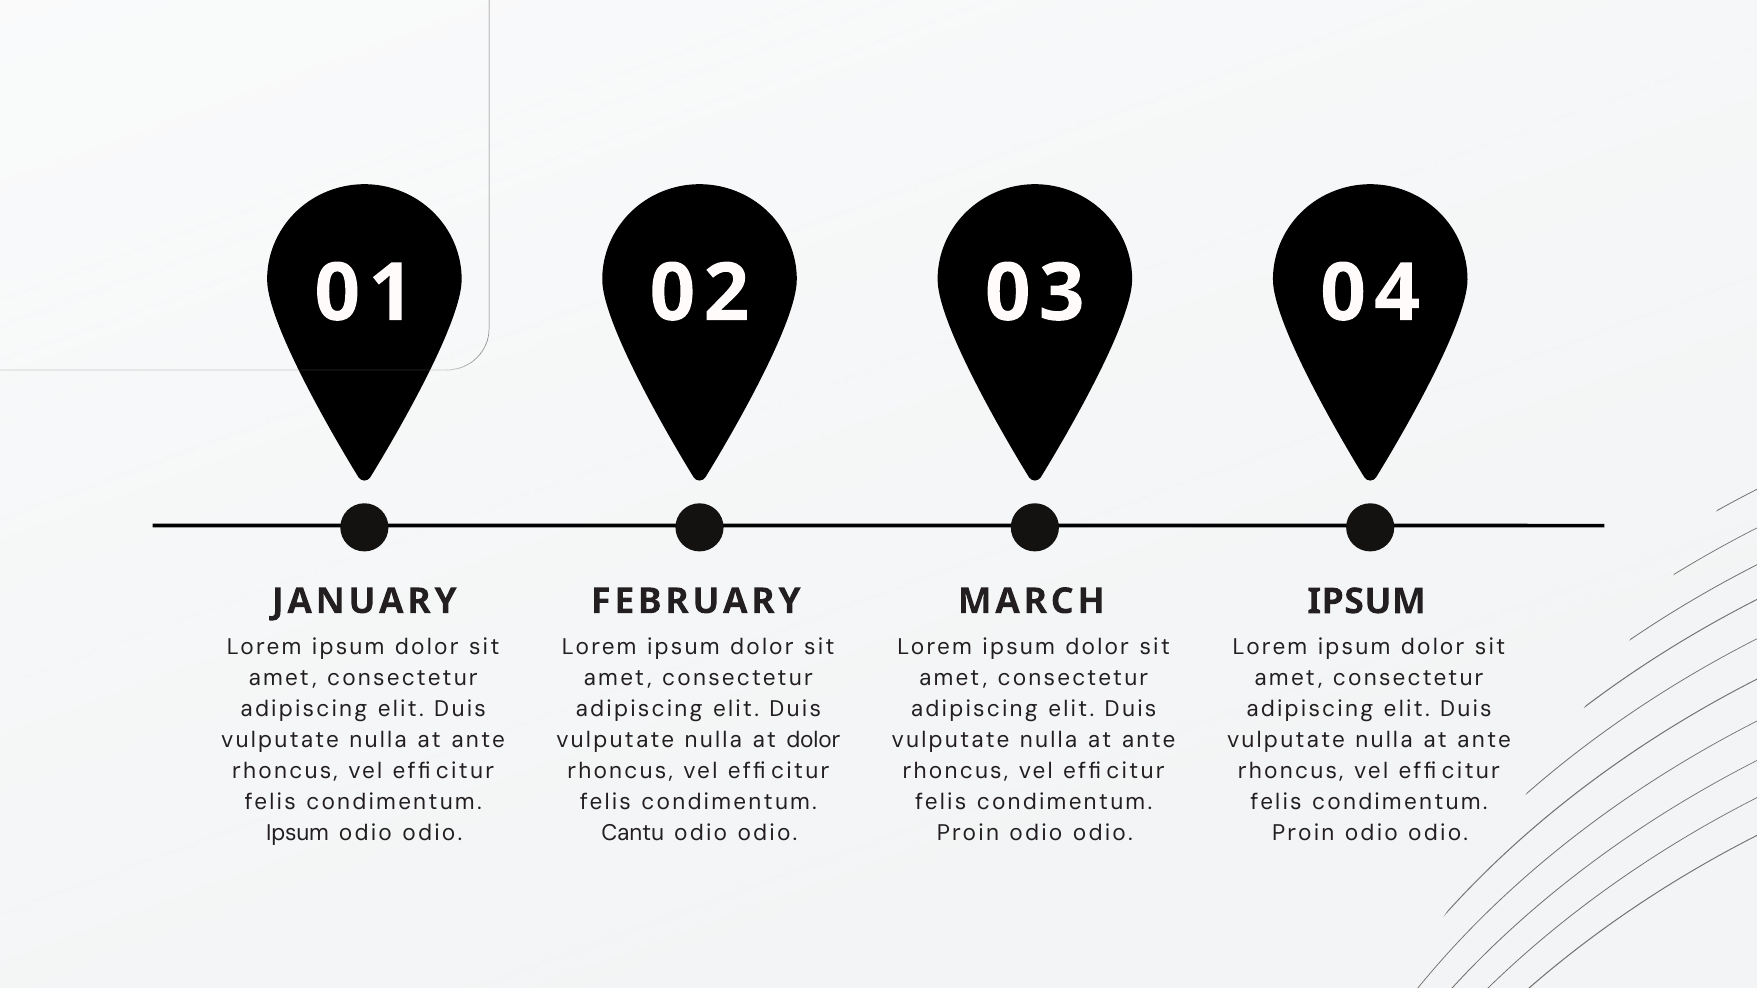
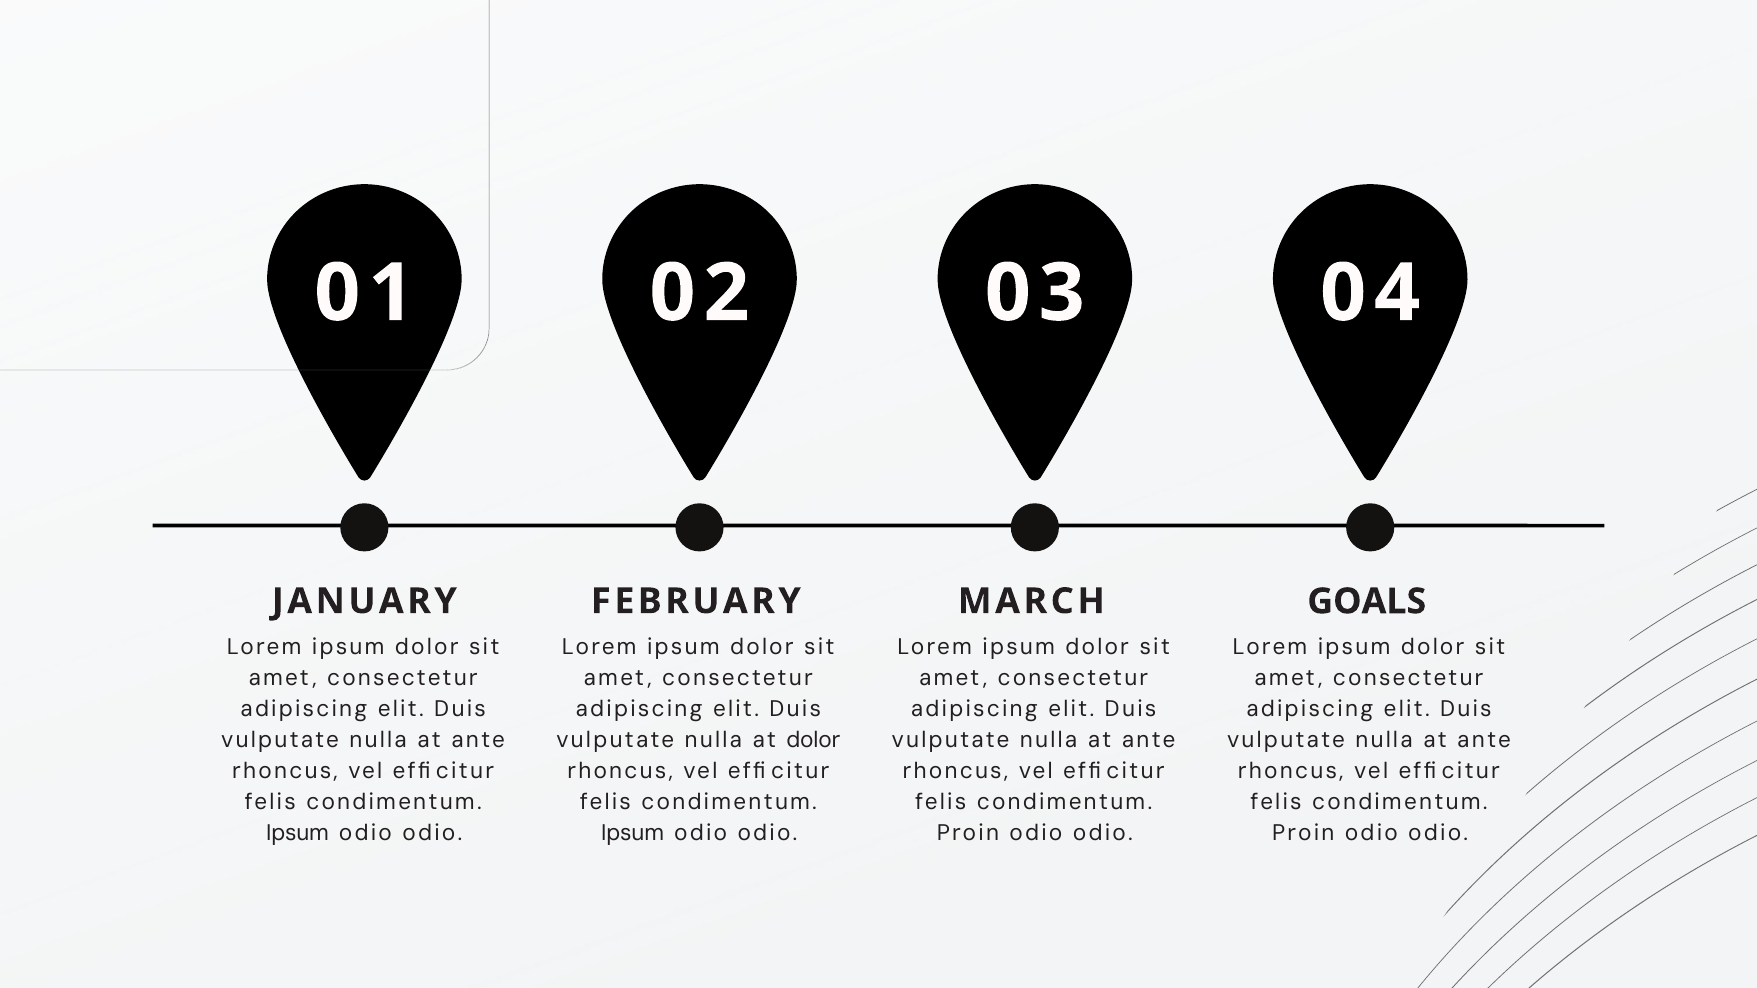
IPSUM: IPSUM -> GOALS (1367, 602)
Cantu: Cantu -> Ipsum (633, 834)
